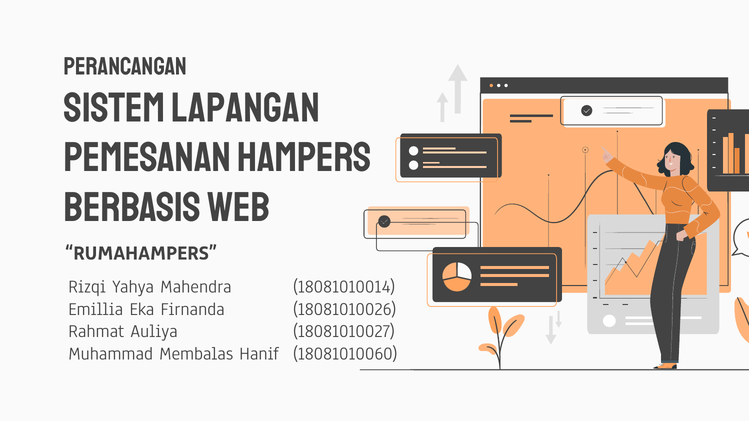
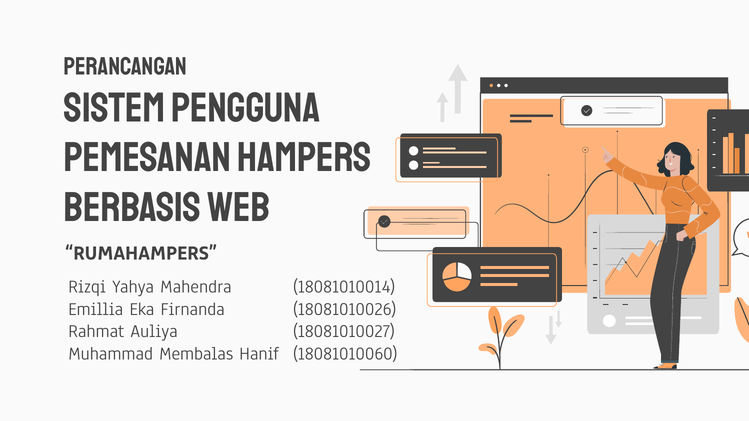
LAPANGAN: LAPANGAN -> PENGGUNA (246, 108)
